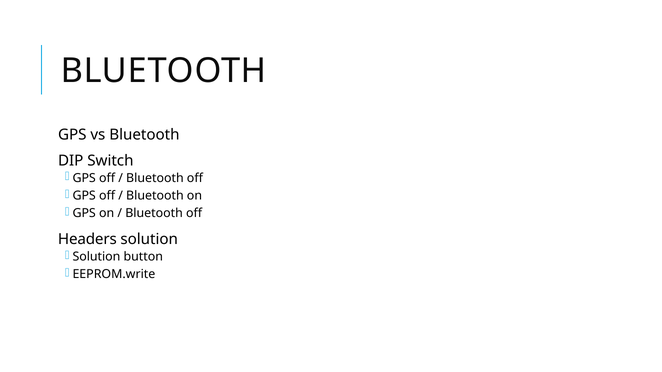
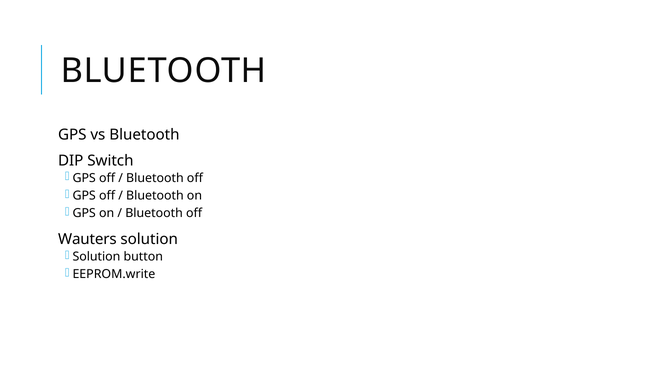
Headers: Headers -> Wauters (87, 239)
